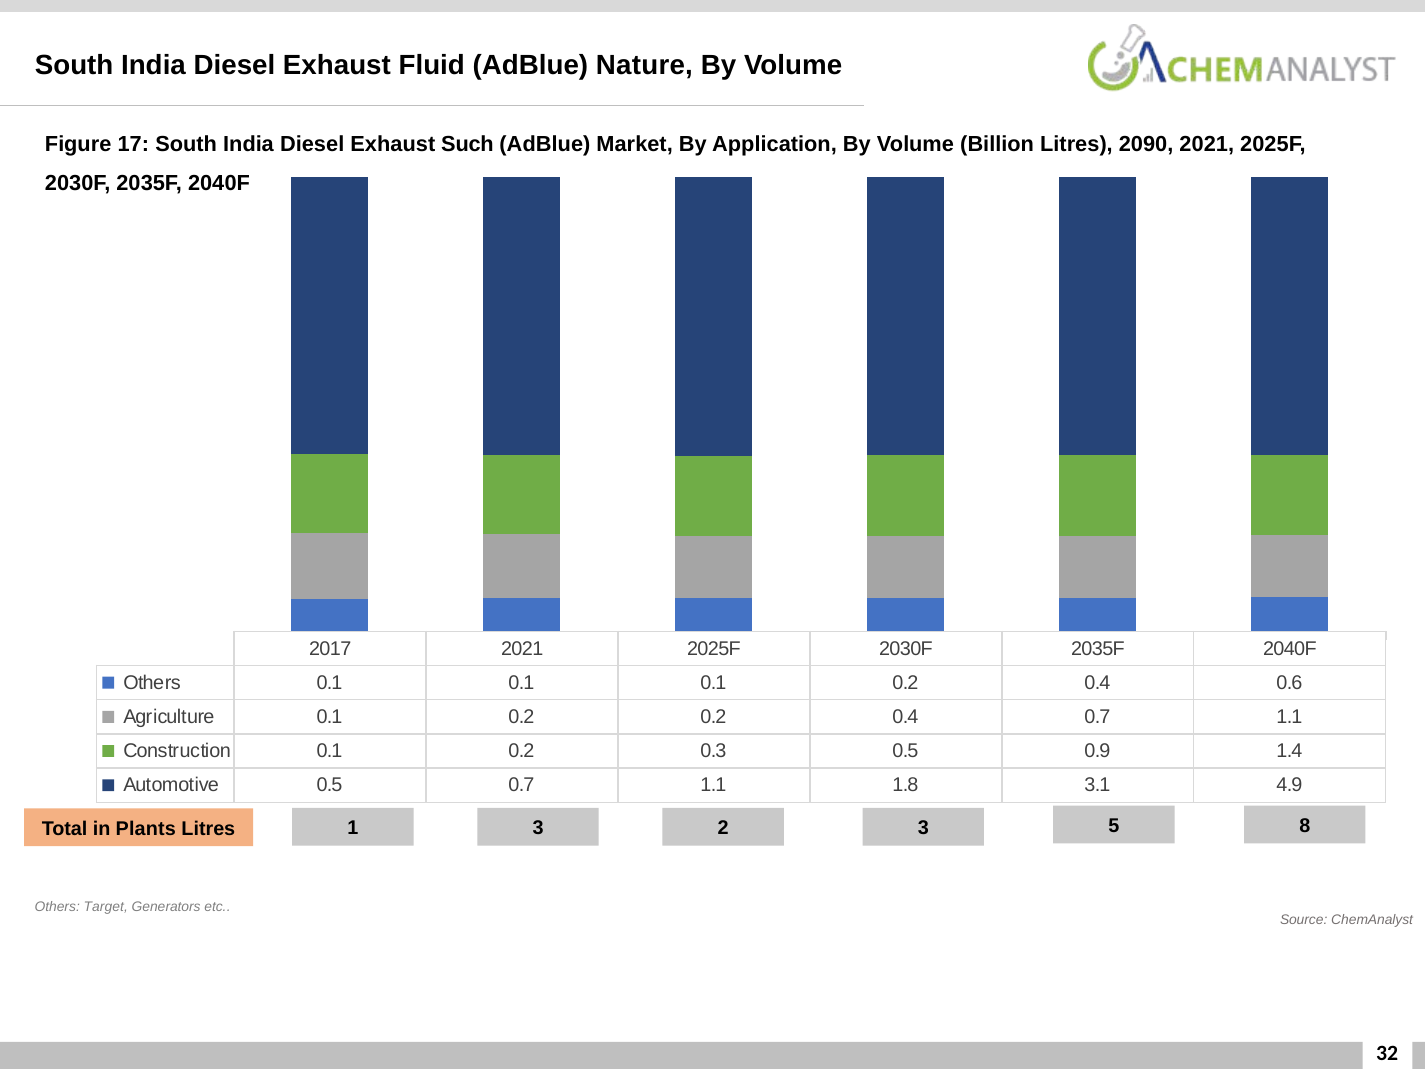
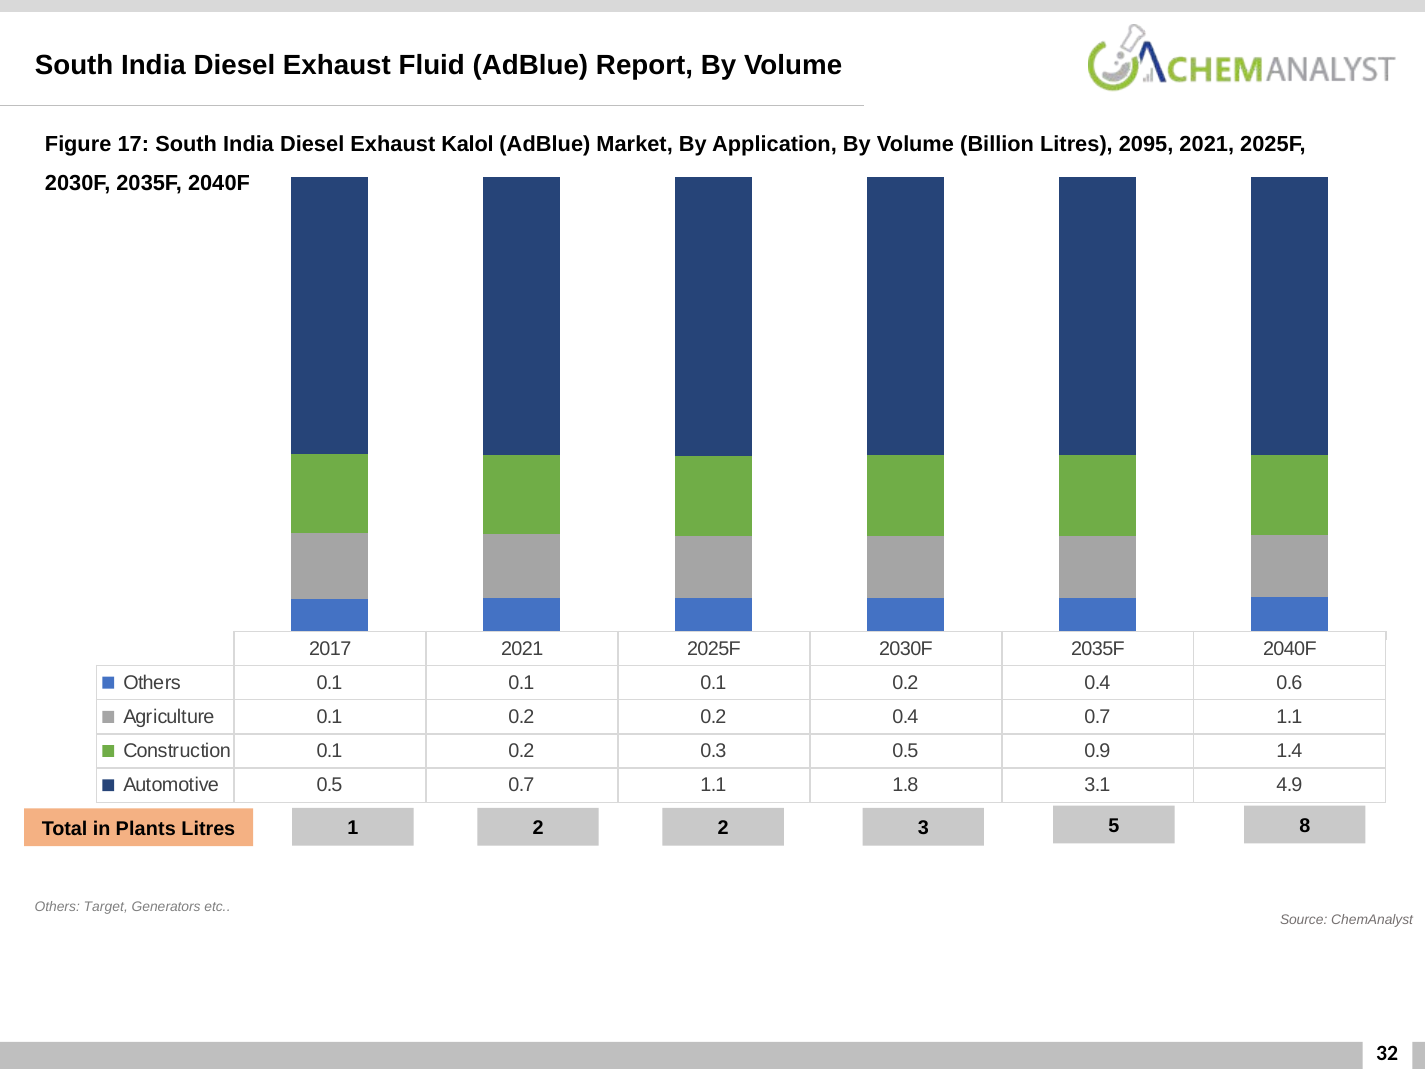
Nature: Nature -> Report (645, 66)
Such: Such -> Kalol (467, 144)
2090: 2090 -> 2095 (1146, 144)
1 3: 3 -> 2 (538, 828)
